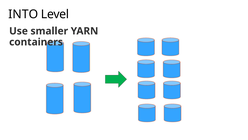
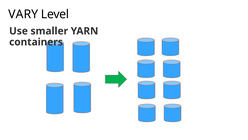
INTO: INTO -> VARY (23, 14)
